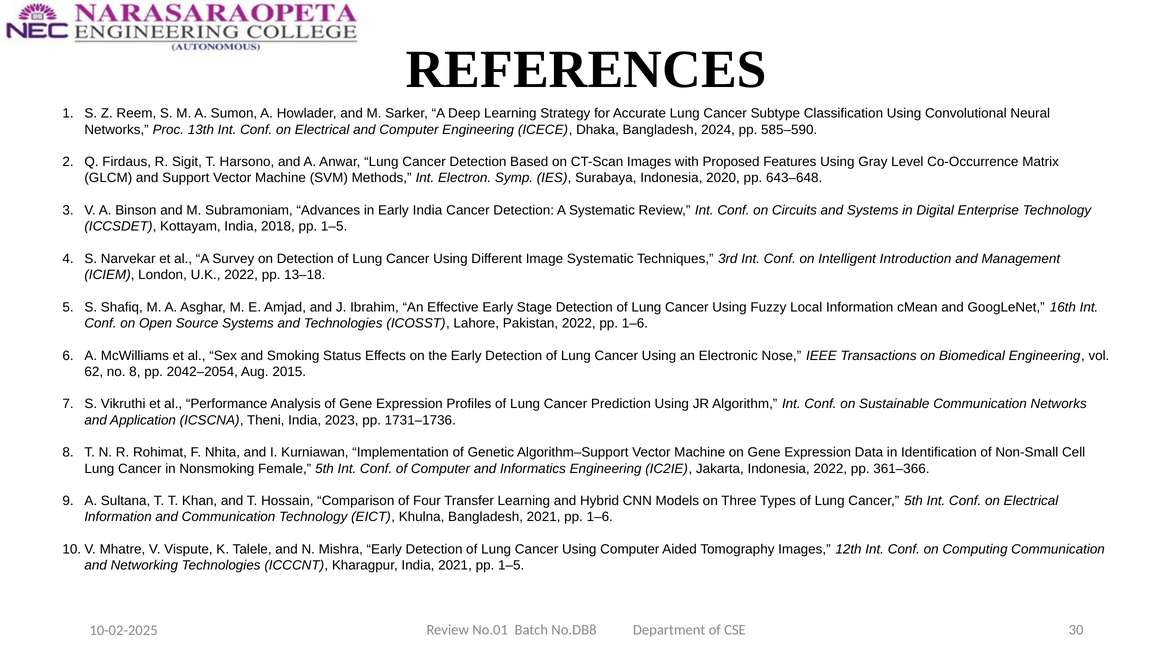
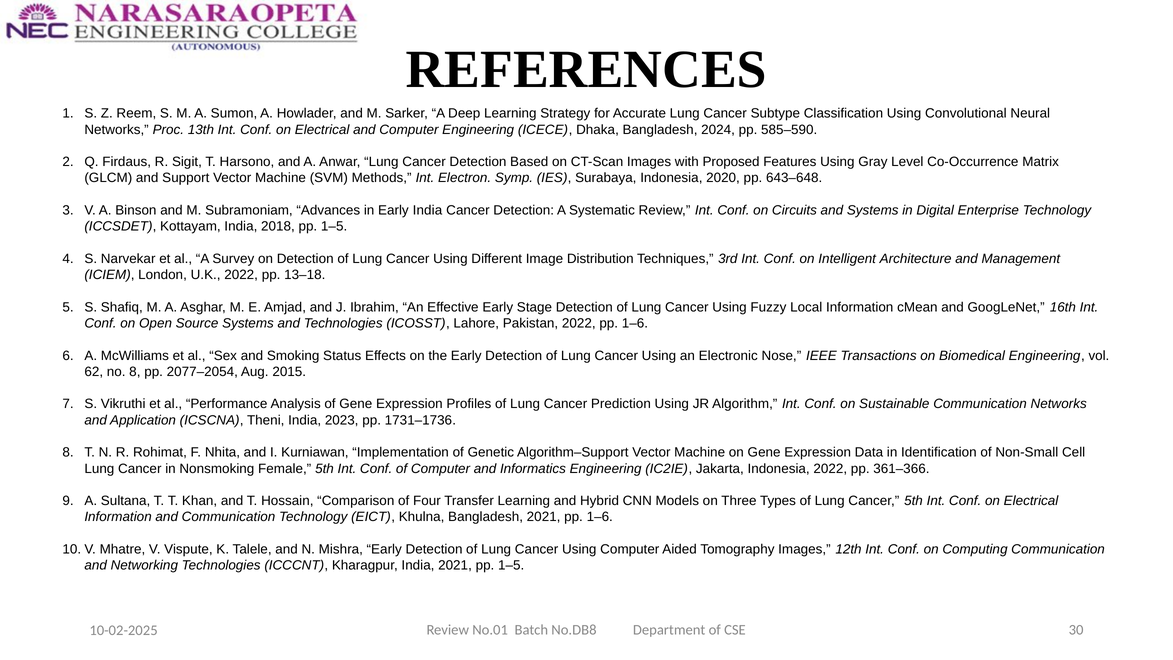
Image Systematic: Systematic -> Distribution (600, 259)
Introduction: Introduction -> Architecture (916, 259)
2042–2054: 2042–2054 -> 2077–2054 (202, 372)
